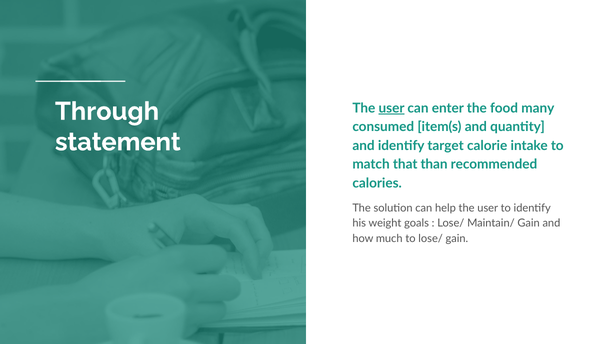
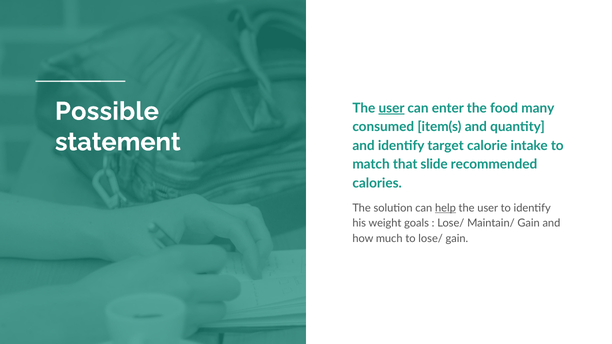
Through: Through -> Possible (107, 111)
than: than -> slide (434, 164)
help underline: none -> present (445, 208)
